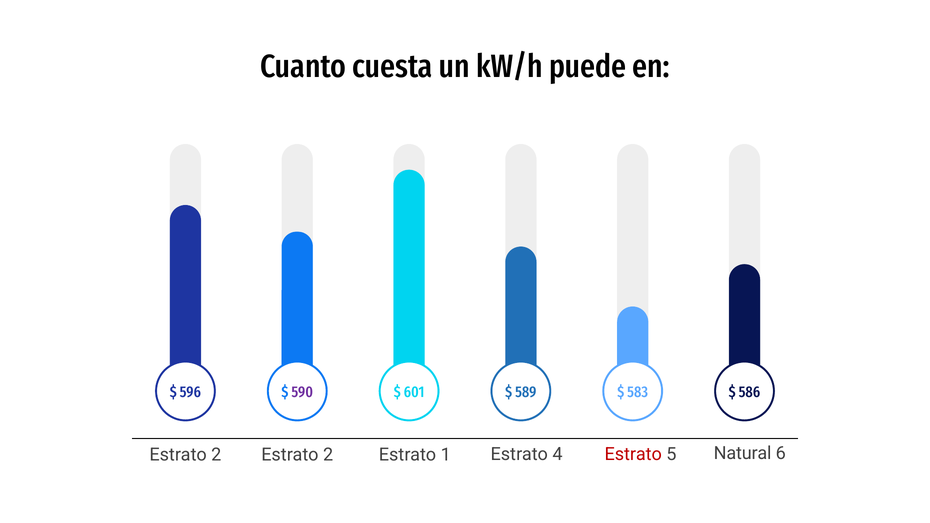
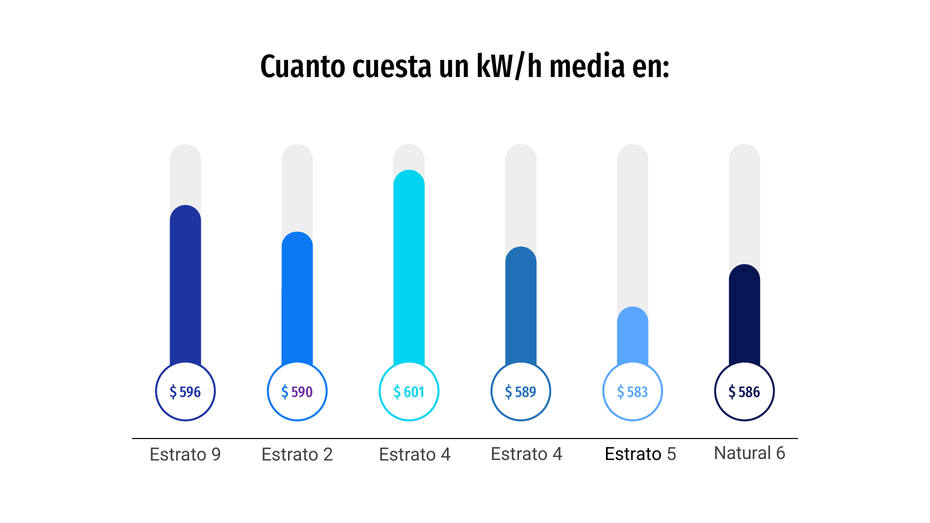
puede: puede -> media (587, 67)
Estrato colour: red -> black (633, 454)
2: 2 -> 9 (216, 455)
1: 1 -> 4 (446, 455)
